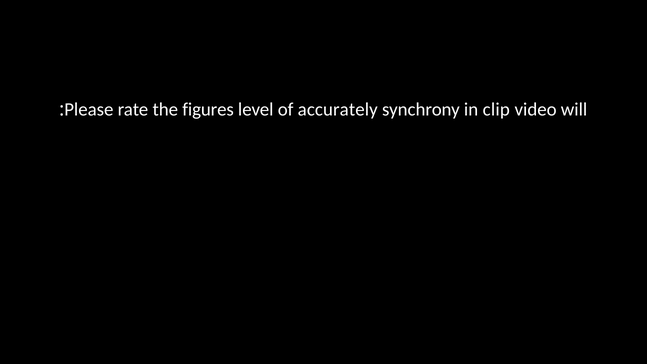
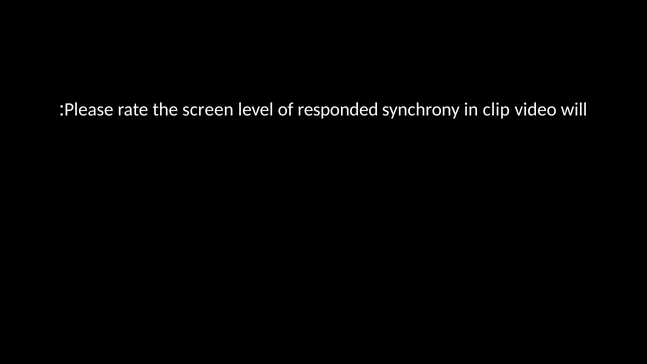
figures: figures -> screen (208, 109)
accurately: accurately -> responded (338, 109)
